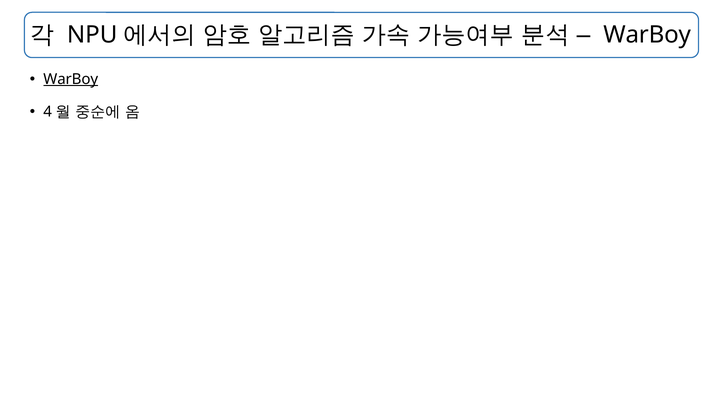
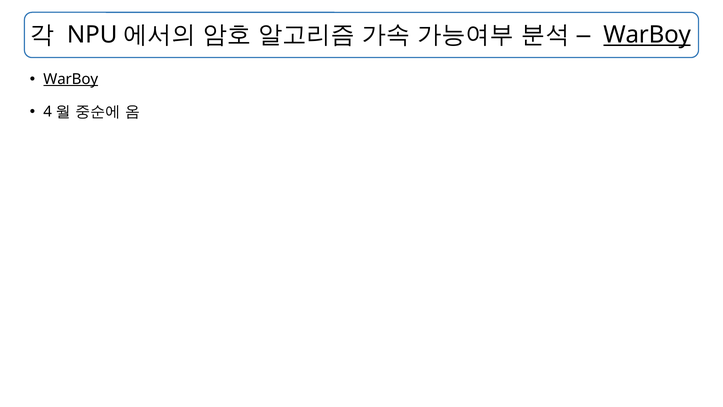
WarBoy underline: none -> present (647, 35)
